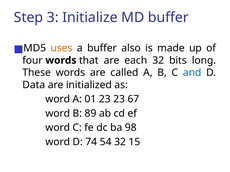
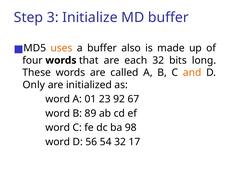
and colour: blue -> orange (192, 73)
Data: Data -> Only (34, 85)
23 23: 23 -> 92 (119, 99)
74: 74 -> 56 (91, 142)
15: 15 -> 17 (134, 142)
